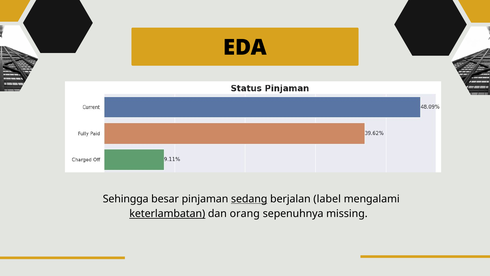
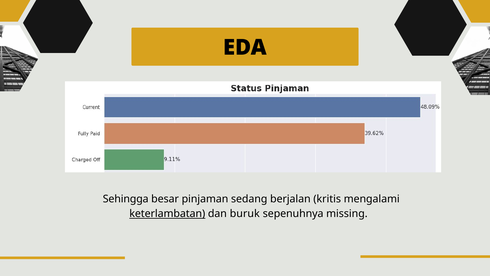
sedang underline: present -> none (249, 199)
label: label -> kritis (327, 199)
orang: orang -> buruk (245, 213)
